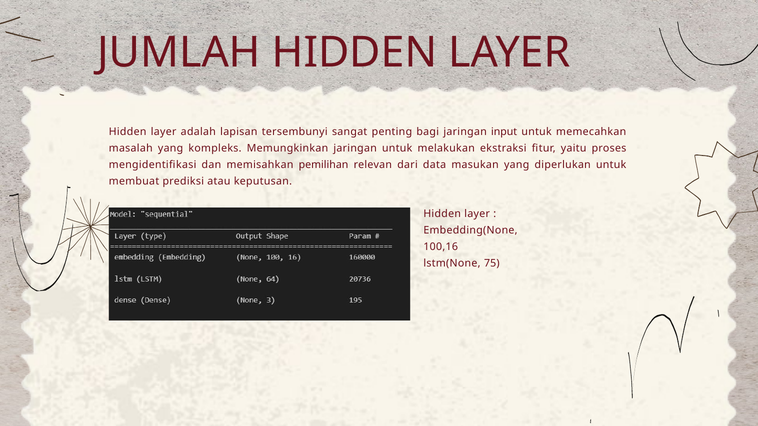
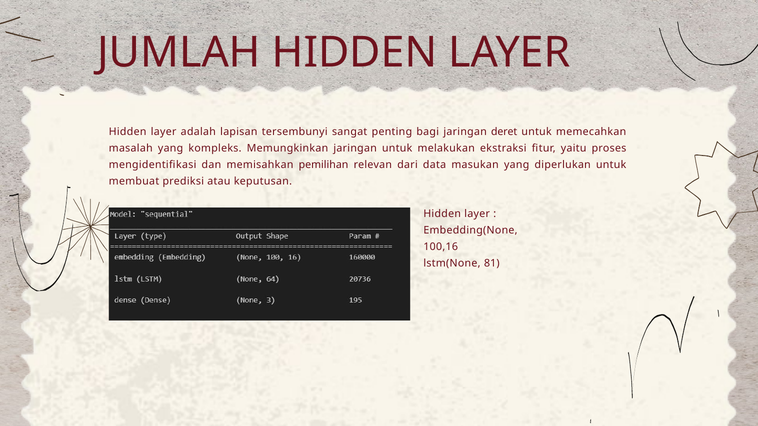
input: input -> deret (504, 132)
75: 75 -> 81 (492, 264)
